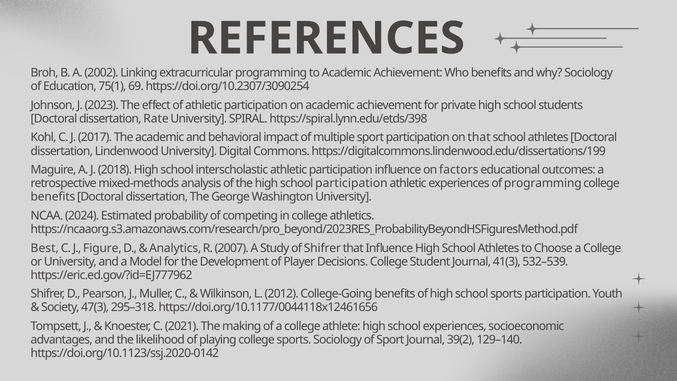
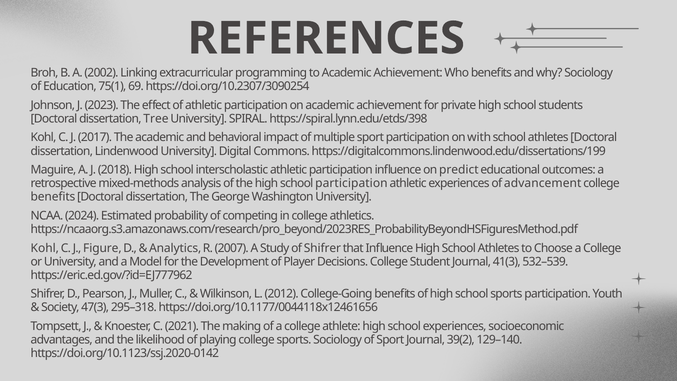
Rate: Rate -> Tree (156, 119)
on that: that -> with (479, 137)
factors: factors -> predict (459, 170)
of programming: programming -> advancement (543, 183)
Best: Best -> Kohl (45, 248)
